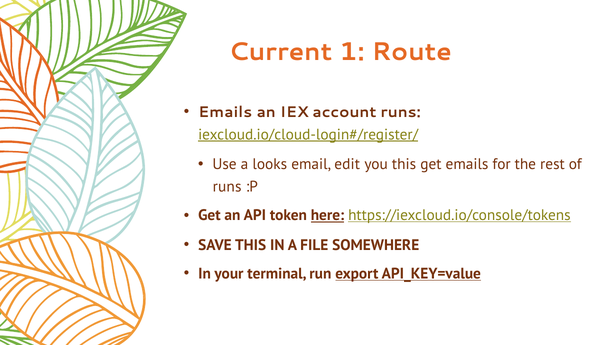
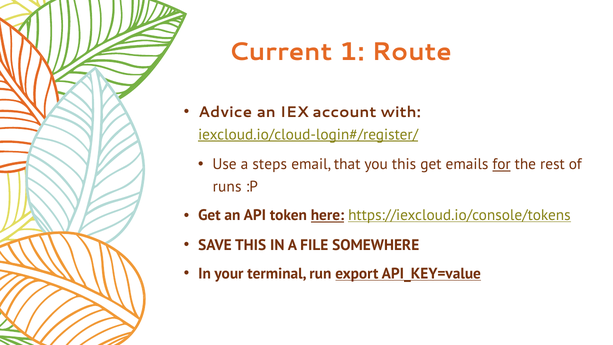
Emails: Emails -> Advice (225, 112)
account runs: runs -> with (401, 112)
looks: looks -> steps (270, 164)
edit: edit -> that (347, 164)
for underline: none -> present (502, 164)
